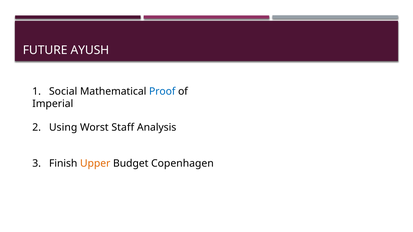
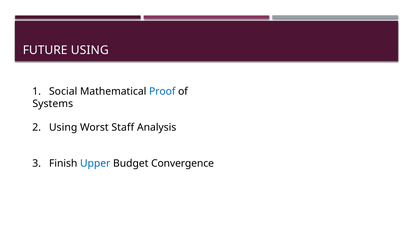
FUTURE AYUSH: AYUSH -> USING (90, 50)
Imperial: Imperial -> Systems (53, 104)
Upper colour: orange -> blue (95, 164)
Copenhagen: Copenhagen -> Convergence (183, 164)
